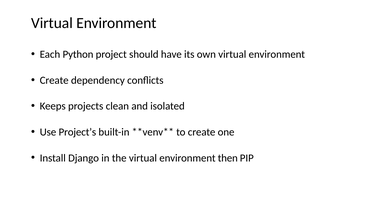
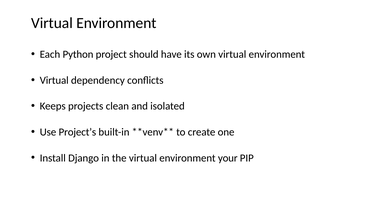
Create: Create -> Virtual (54, 80)
then: then -> your (228, 158)
